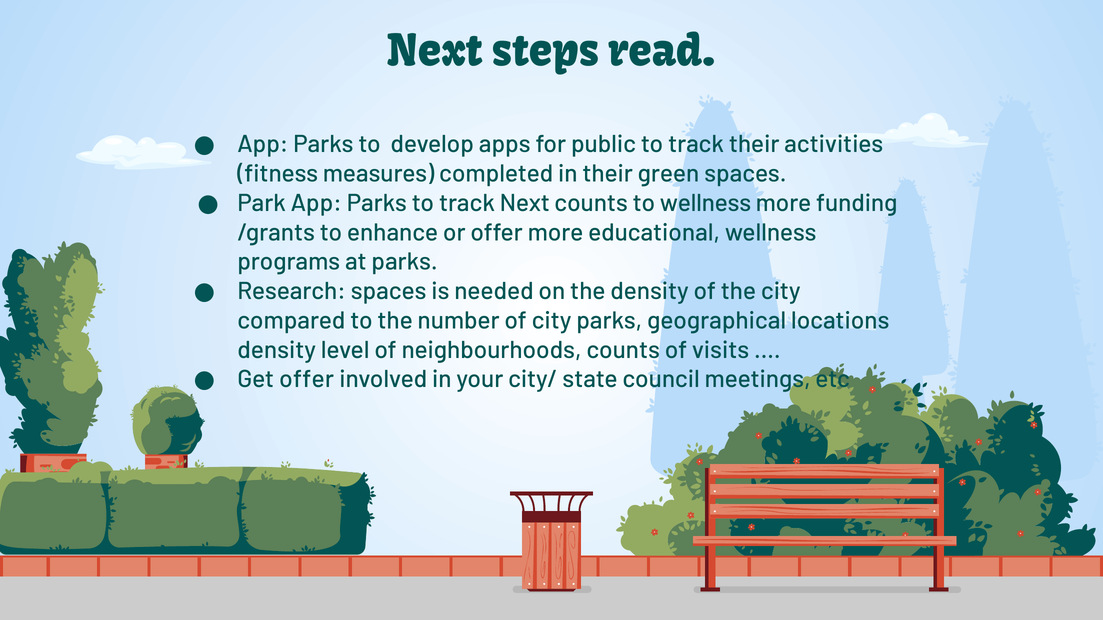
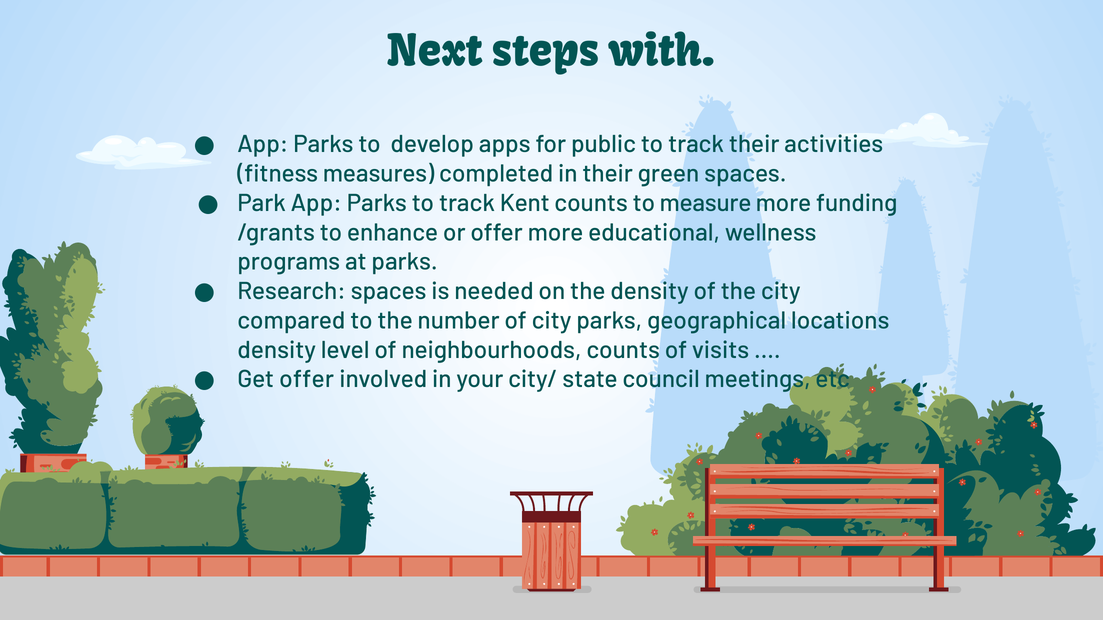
read: read -> with (662, 52)
track Next: Next -> Kent (525, 203)
to wellness: wellness -> measure (705, 203)
